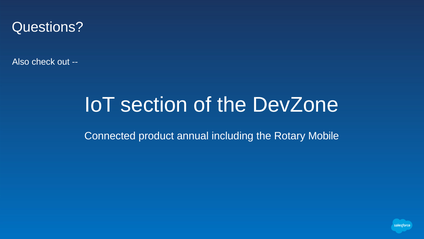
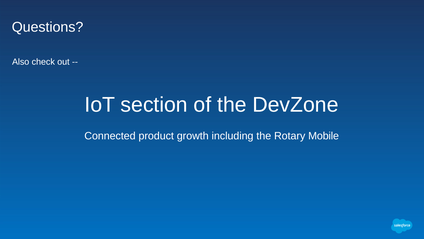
annual: annual -> growth (193, 136)
